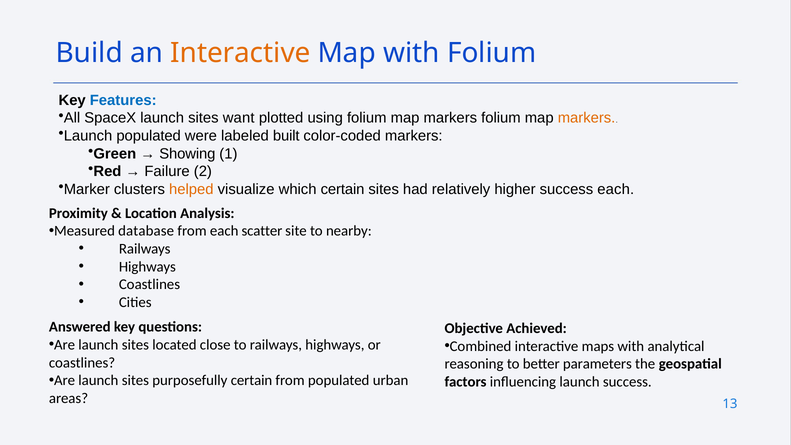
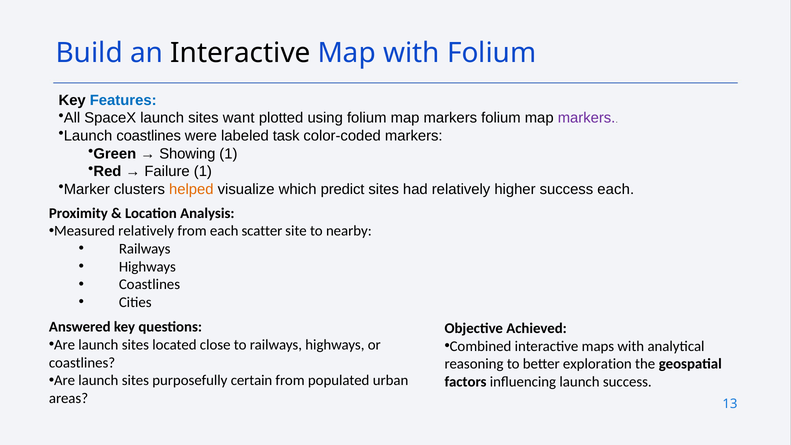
Interactive colour: orange -> black (240, 53)
markers colour: orange -> purple (587, 118)
Launch populated: populated -> coastlines (149, 136)
built: built -> task (286, 136)
Failure 2: 2 -> 1 (203, 171)
which certain: certain -> predict (343, 189)
Measured database: database -> relatively (146, 231)
parameters: parameters -> exploration (597, 364)
